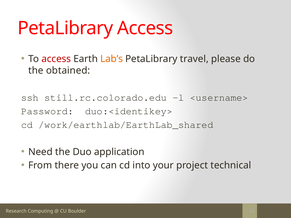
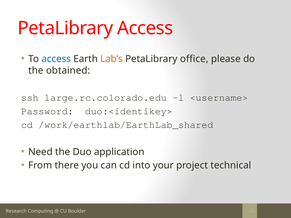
access colour: red -> blue (56, 59)
travel: travel -> office (194, 59)
still.rc.colorado.edu: still.rc.colorado.edu -> large.rc.colorado.edu (106, 98)
